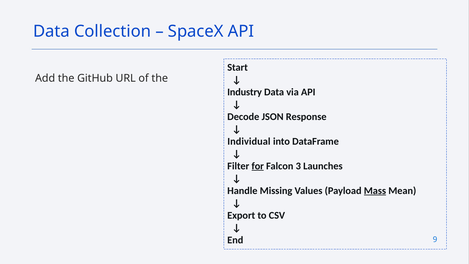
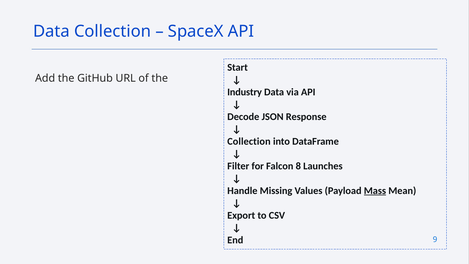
Individual: Individual -> Collection (249, 141)
for underline: present -> none (258, 166)
3: 3 -> 8 (298, 166)
